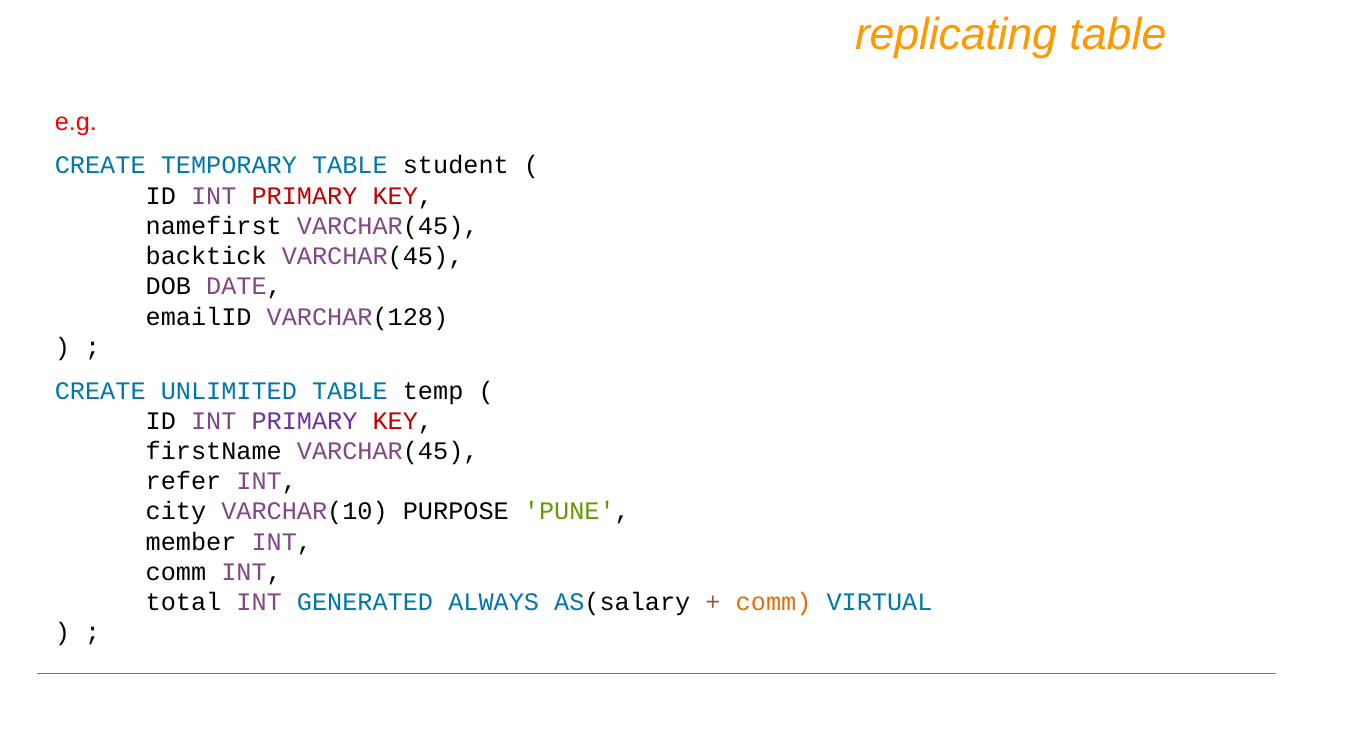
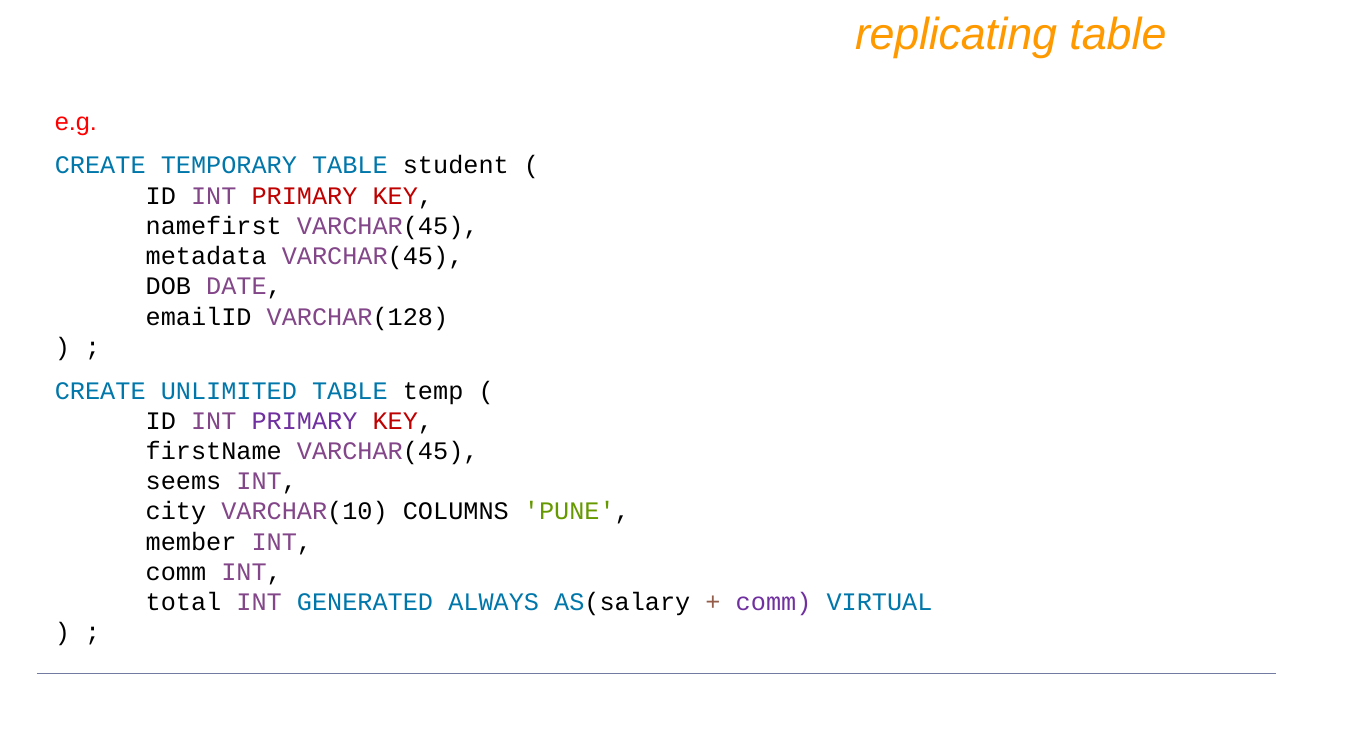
backtick: backtick -> metadata (206, 257)
refer: refer -> seems (183, 482)
PURPOSE: PURPOSE -> COLUMNS (456, 512)
comm colour: orange -> purple (774, 603)
